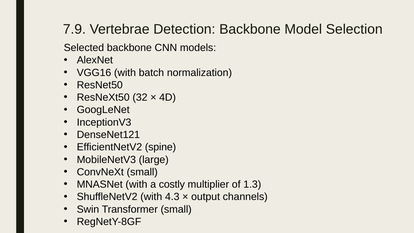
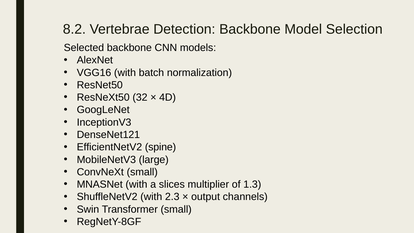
7.9: 7.9 -> 8.2 (74, 29)
costly: costly -> slices (172, 184)
4.3: 4.3 -> 2.3 (172, 197)
